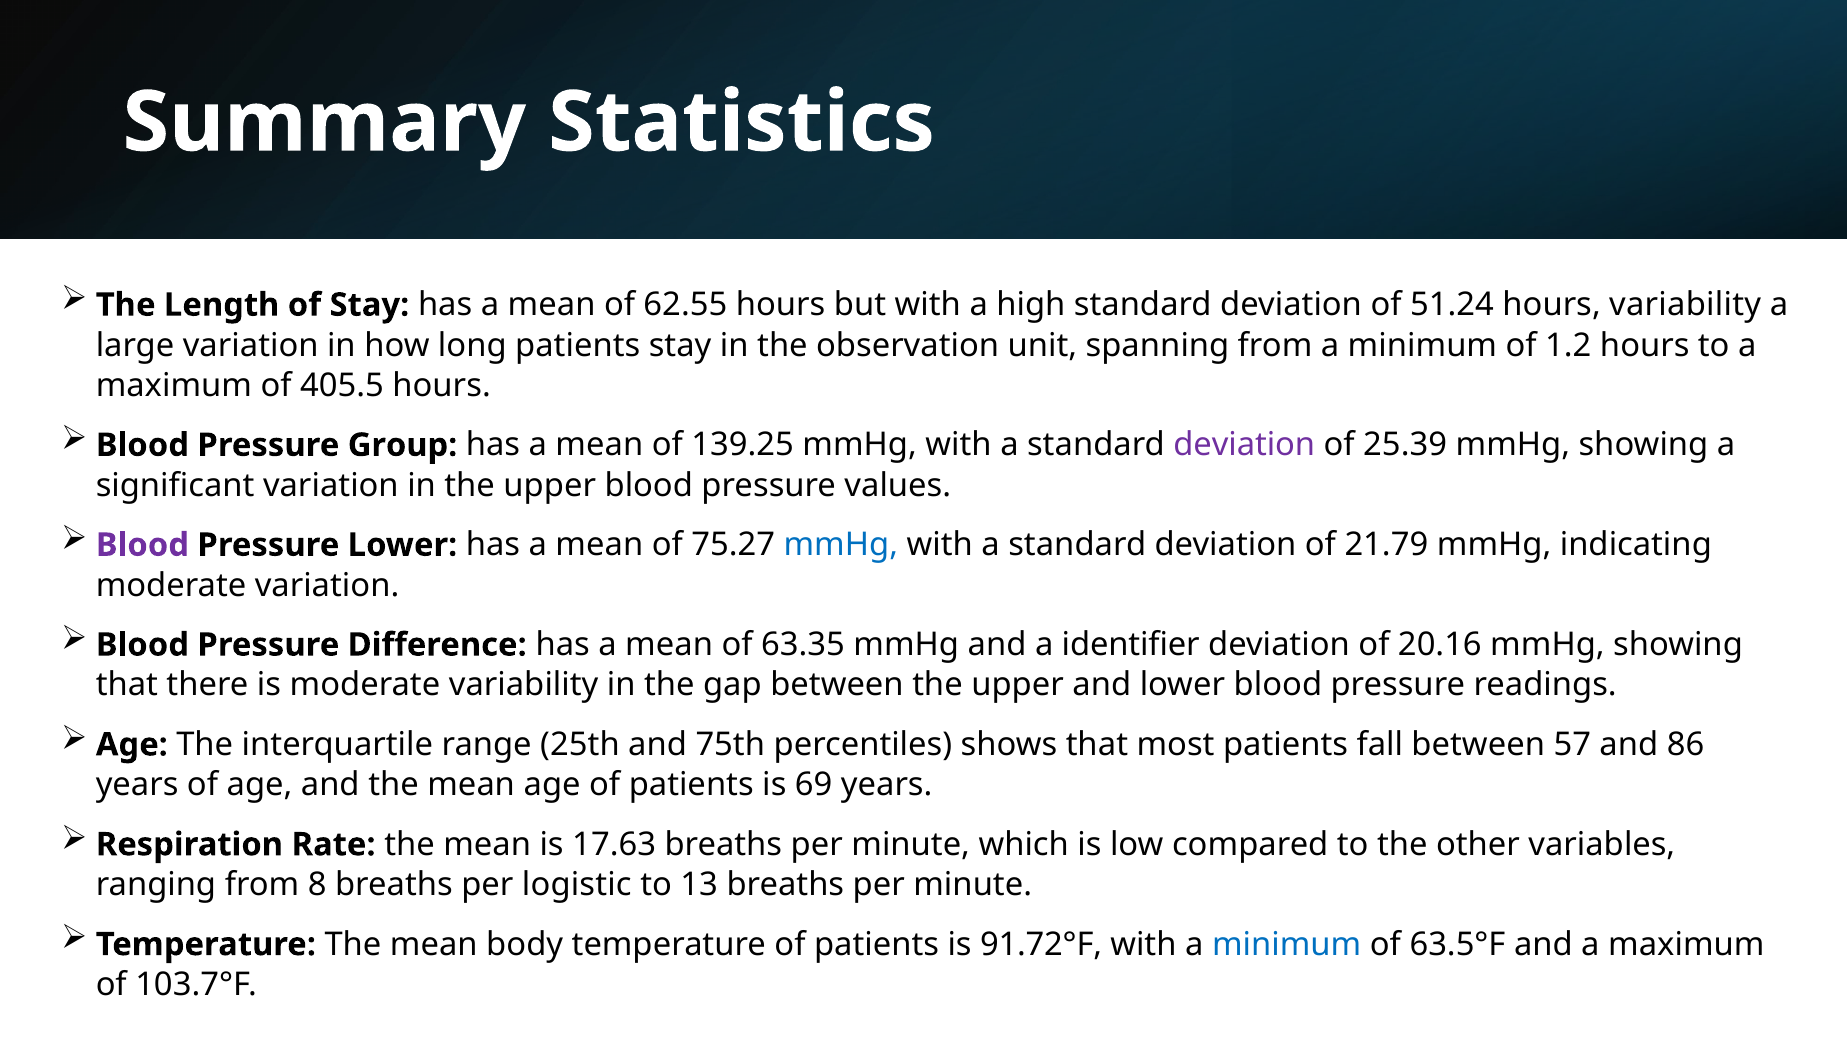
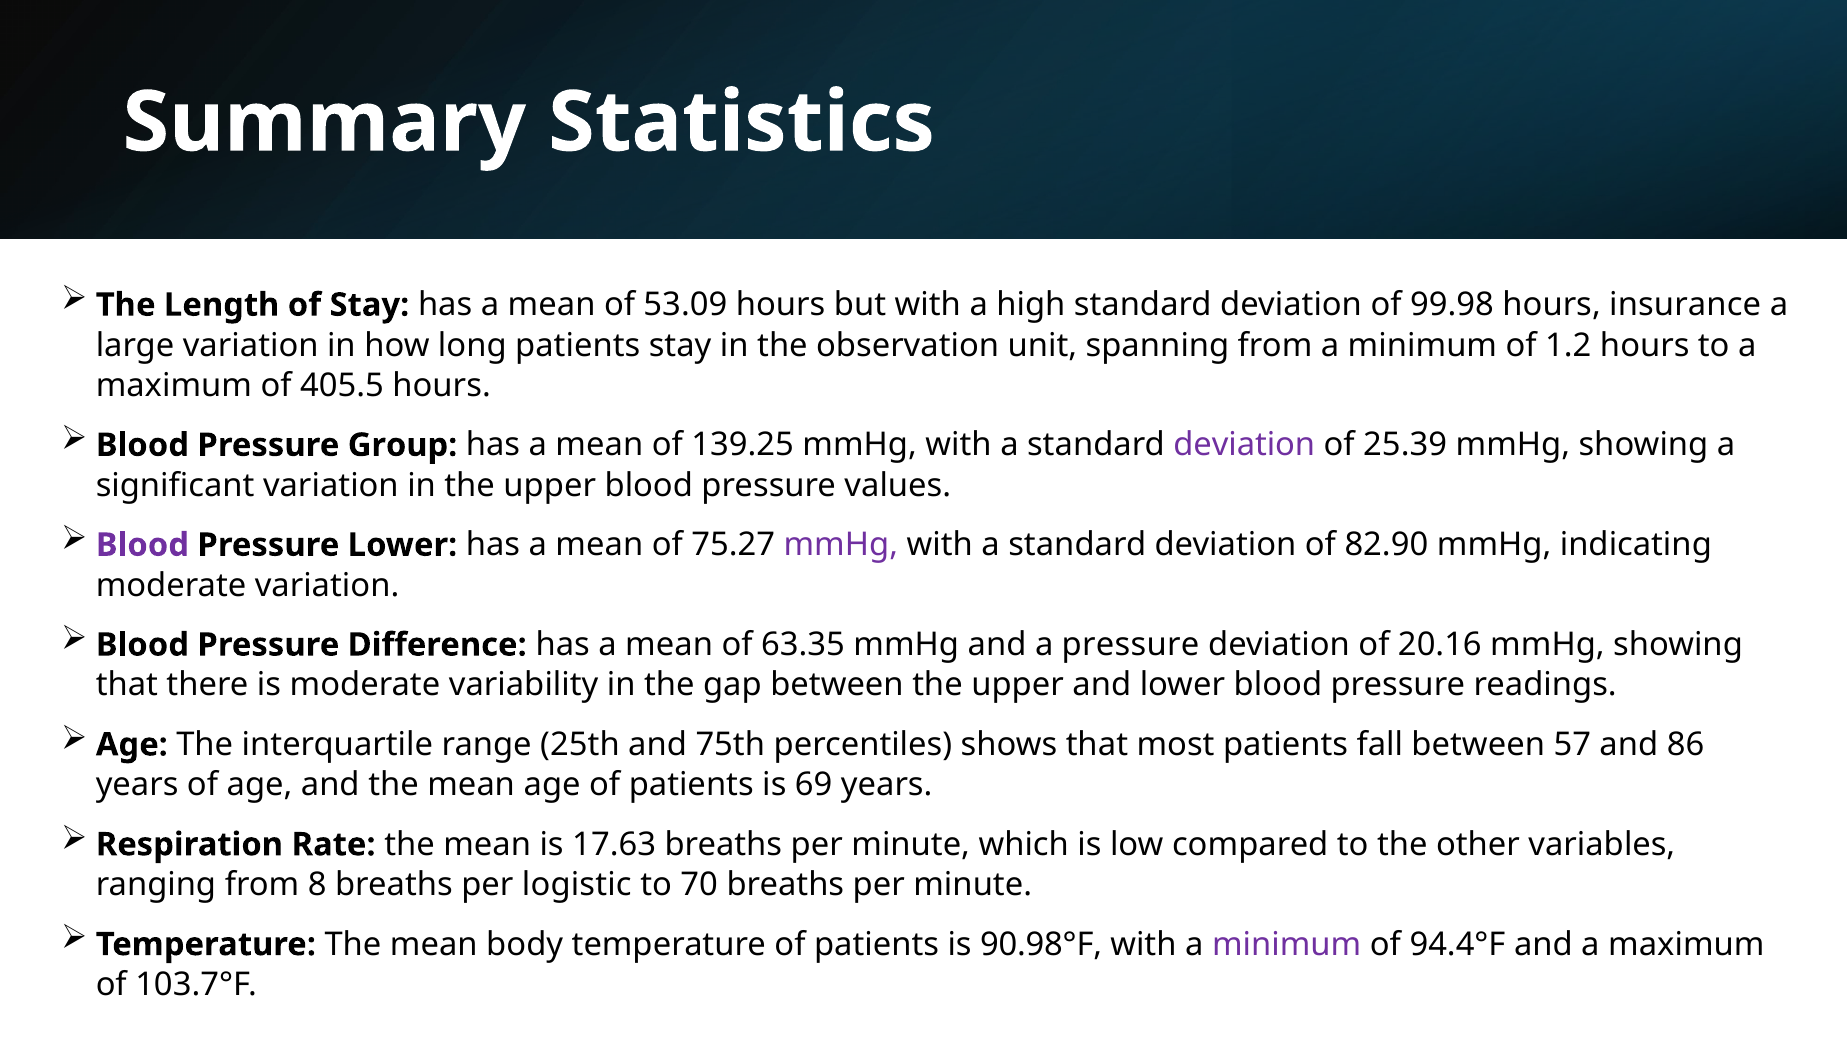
62.55: 62.55 -> 53.09 (685, 305)
51.24: 51.24 -> 99.98 (1452, 305)
hours variability: variability -> insurance (1685, 305)
mmHg colour: blue -> purple (841, 545)
21.79: 21.79 -> 82.90 (1386, 545)
a identifier: identifier -> pressure (1131, 645)
13: 13 -> 70 (699, 885)
91.72°F: 91.72°F -> 90.98°F (1041, 944)
minimum colour: blue -> purple (1287, 944)
63.5°F: 63.5°F -> 94.4°F (1458, 944)
